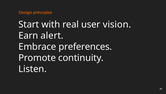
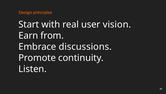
alert: alert -> from (52, 35)
preferences: preferences -> discussions (85, 46)
